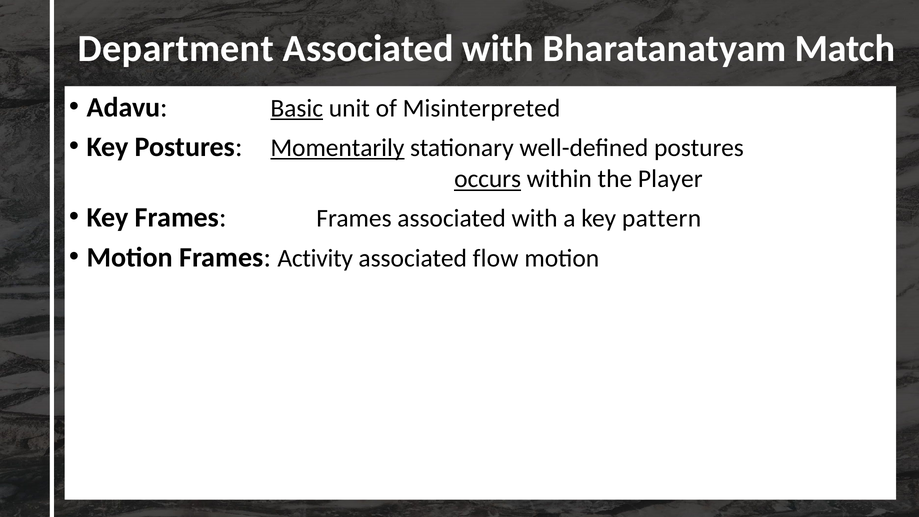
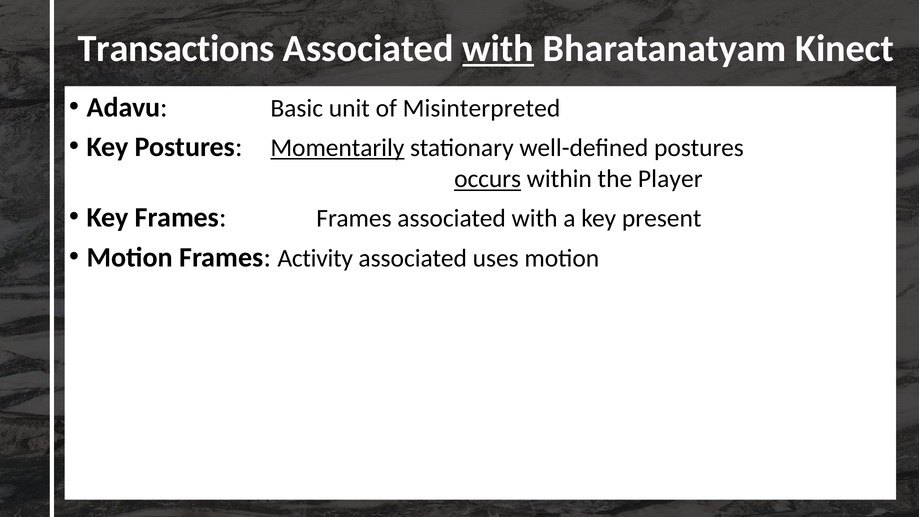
Department: Department -> Transactions (176, 49)
with underline: none -> present (498, 49)
Match: Match -> Kinect (845, 49)
Basic underline: present -> none (297, 108)
pattern: pattern -> present (662, 218)
flow: flow -> uses (496, 258)
